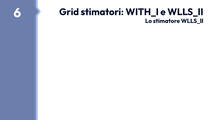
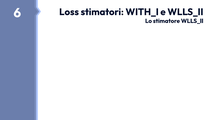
Grid: Grid -> Loss (69, 12)
